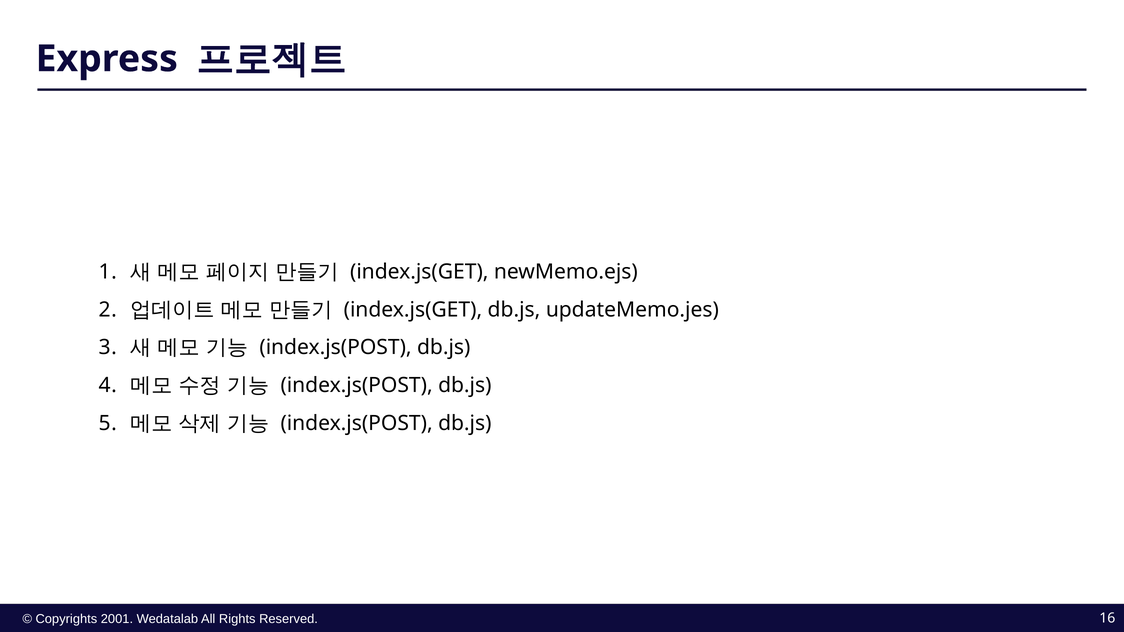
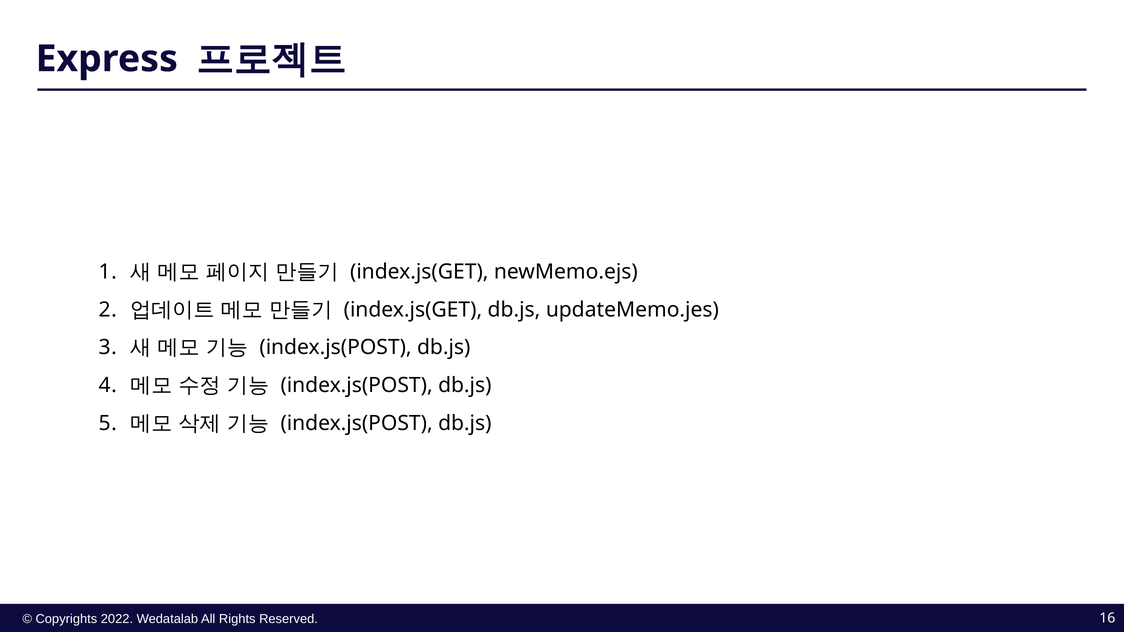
2001: 2001 -> 2022 (117, 619)
